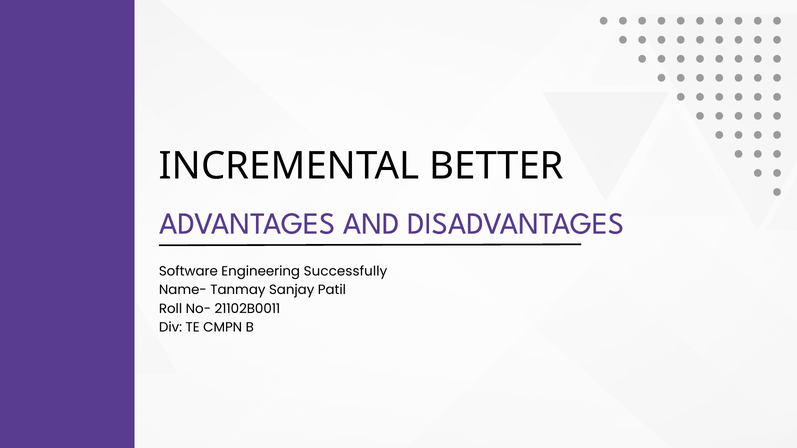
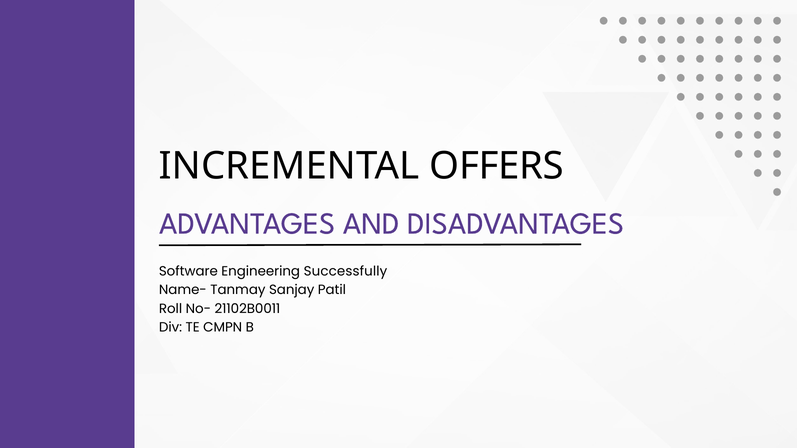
BETTER: BETTER -> OFFERS (497, 166)
